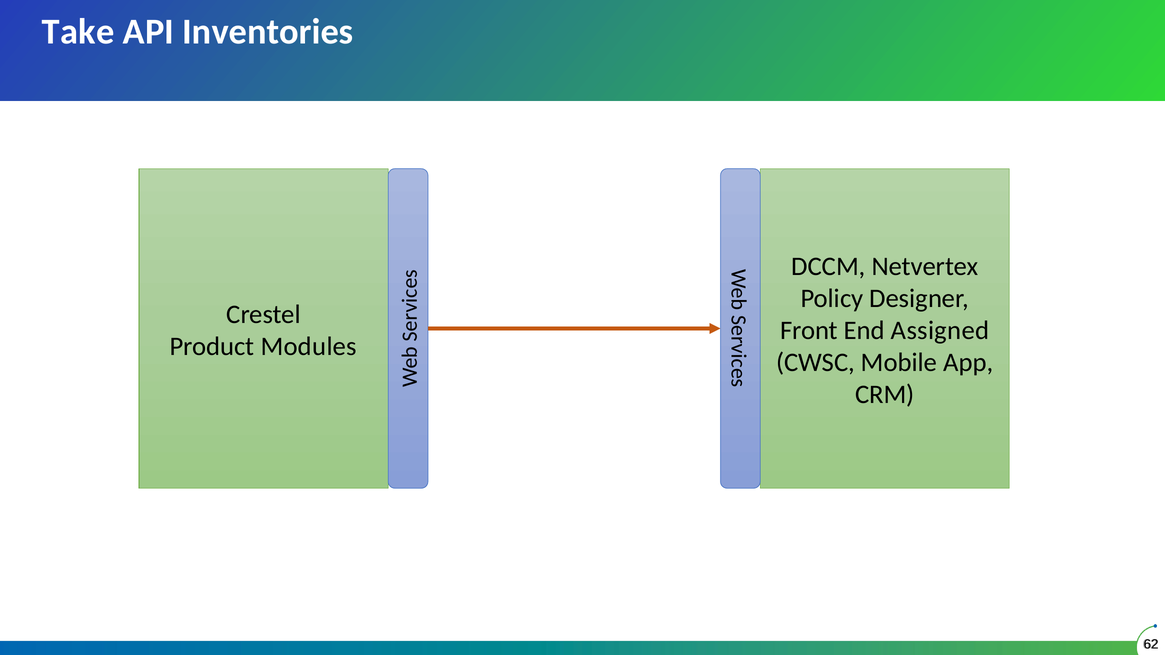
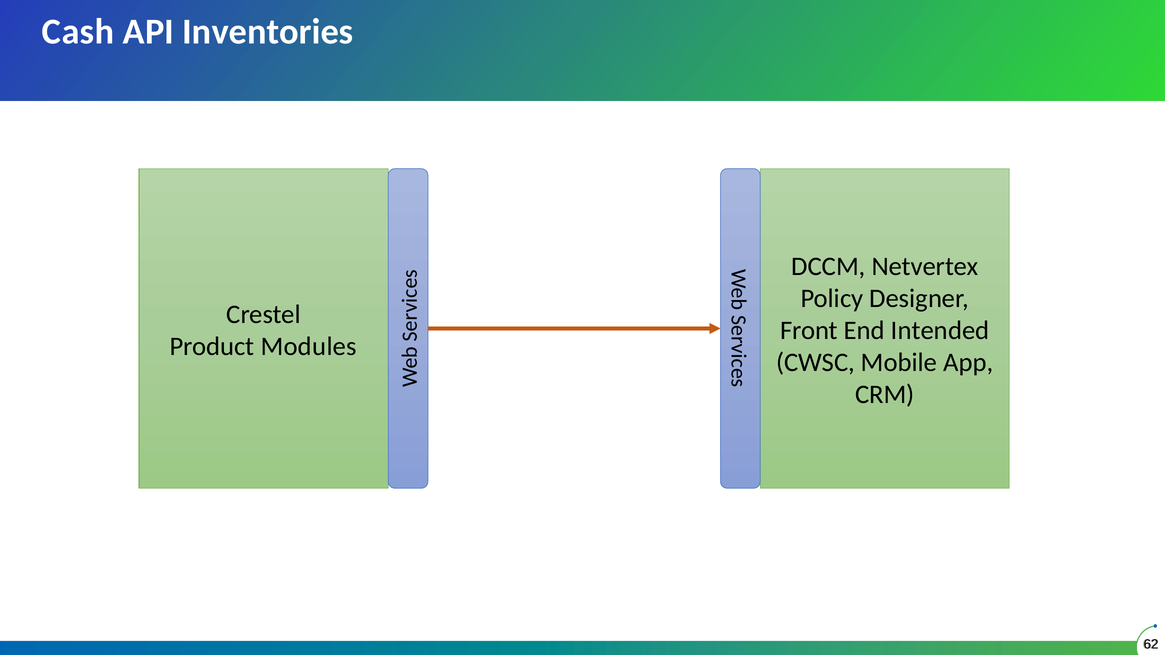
Take: Take -> Cash (78, 32)
Assigned: Assigned -> Intended (940, 330)
